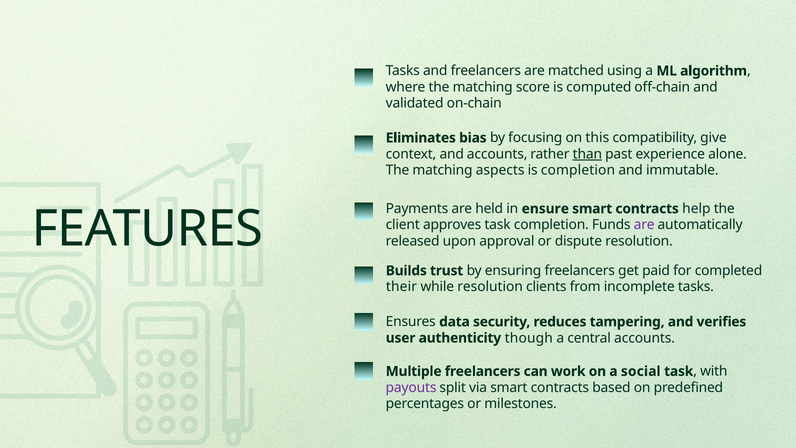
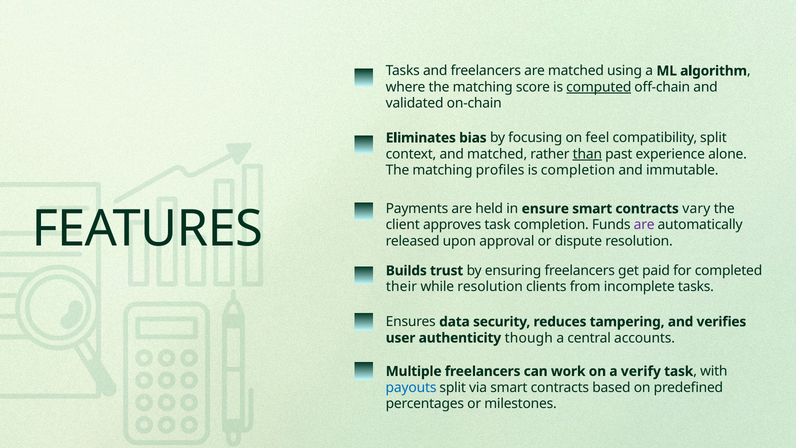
computed underline: none -> present (599, 87)
this: this -> feel (597, 138)
compatibility give: give -> split (713, 138)
and accounts: accounts -> matched (497, 154)
aspects: aspects -> profiles (500, 170)
help: help -> vary (696, 209)
social: social -> verify (641, 371)
payouts colour: purple -> blue (411, 387)
